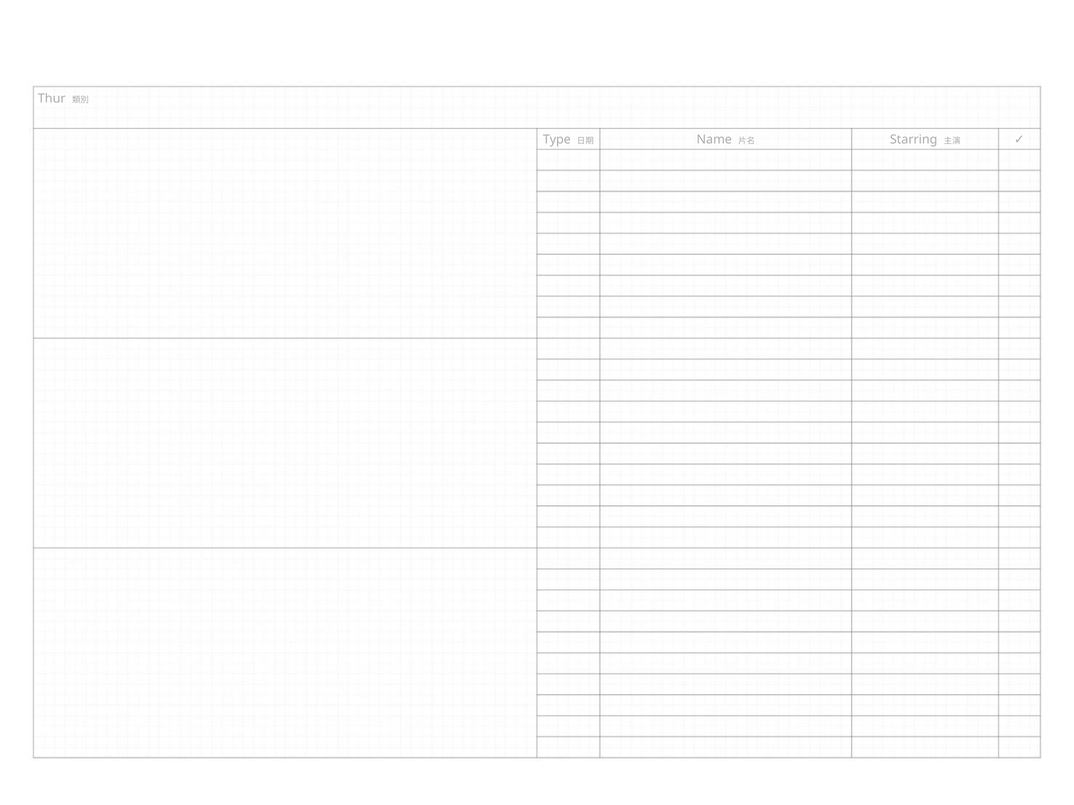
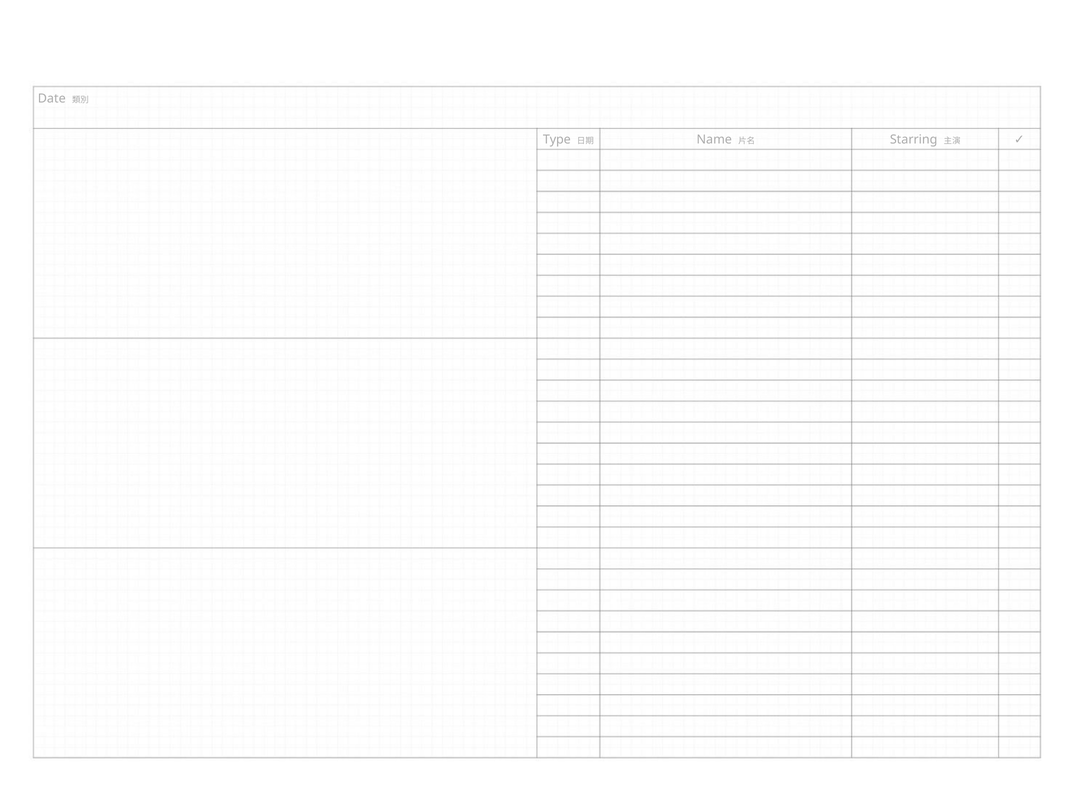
Thur: Thur -> Date (52, 99)
